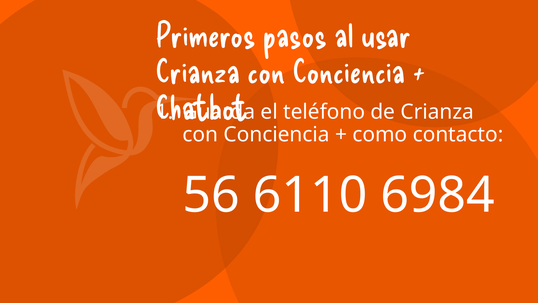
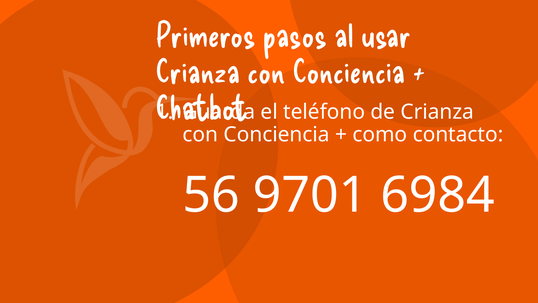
6110: 6110 -> 9701 (310, 195)
